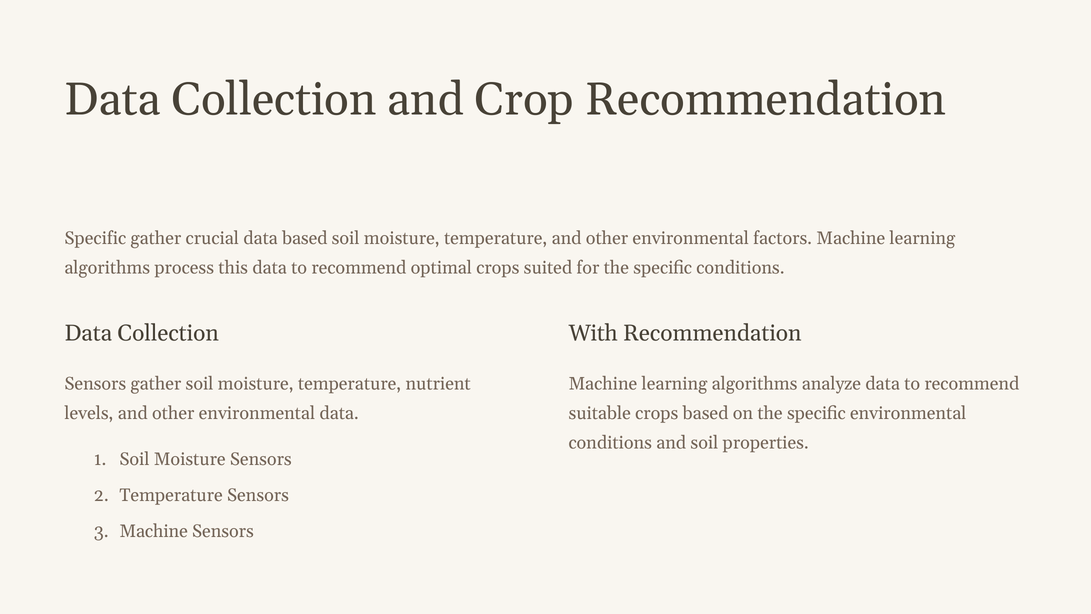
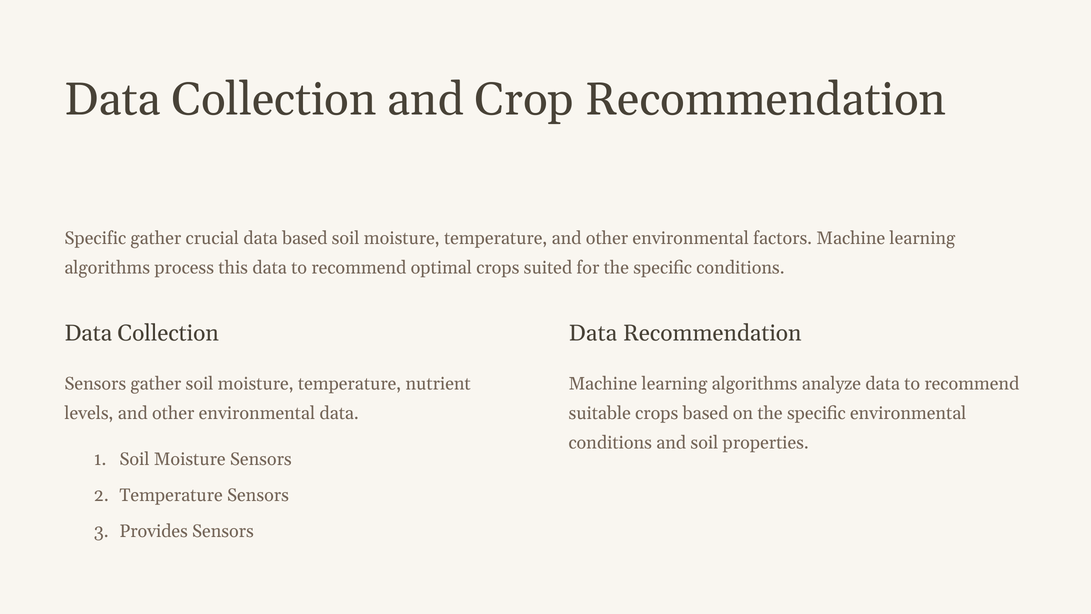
With: With -> Data (593, 333)
Machine: Machine -> Provides (154, 531)
